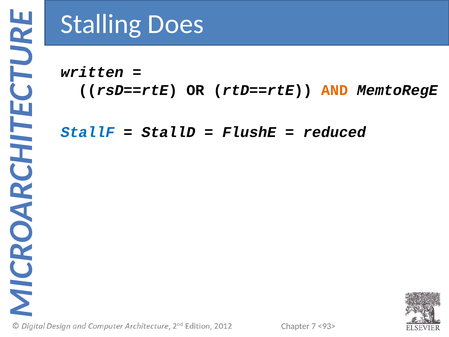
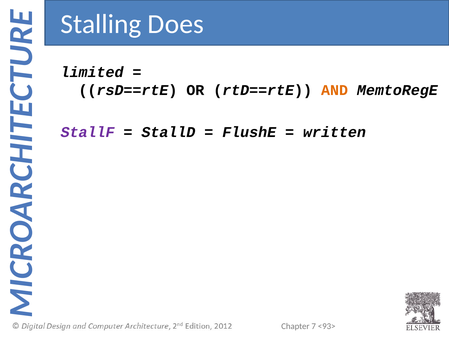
written: written -> limited (92, 72)
StallF colour: blue -> purple (88, 132)
reduced: reduced -> written (335, 132)
